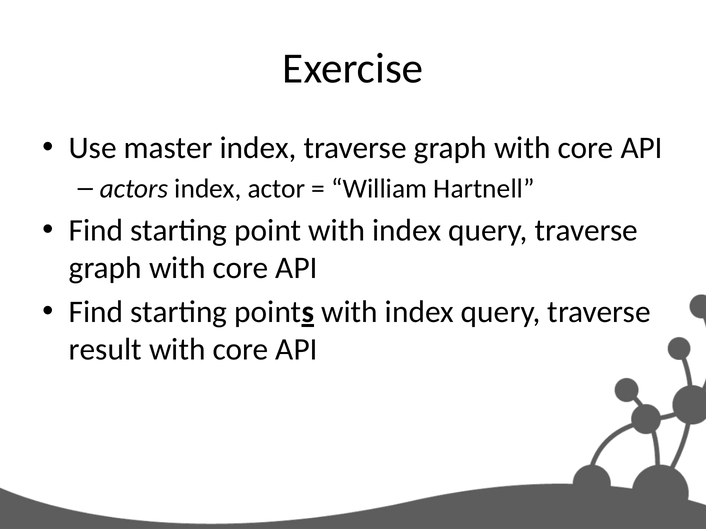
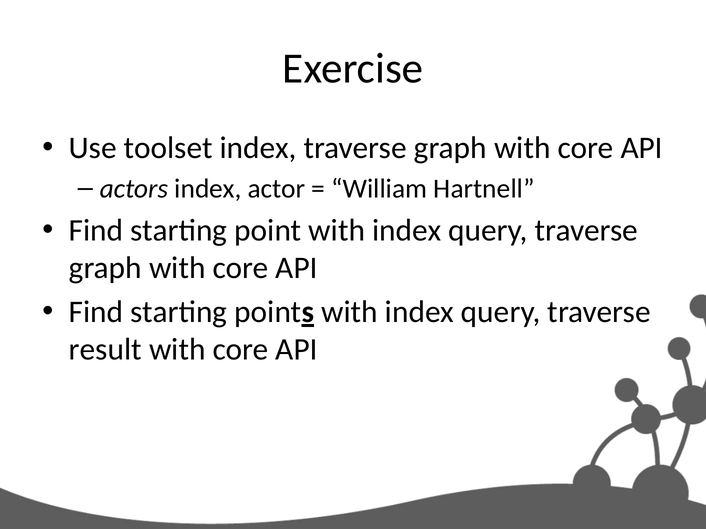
master: master -> toolset (168, 148)
